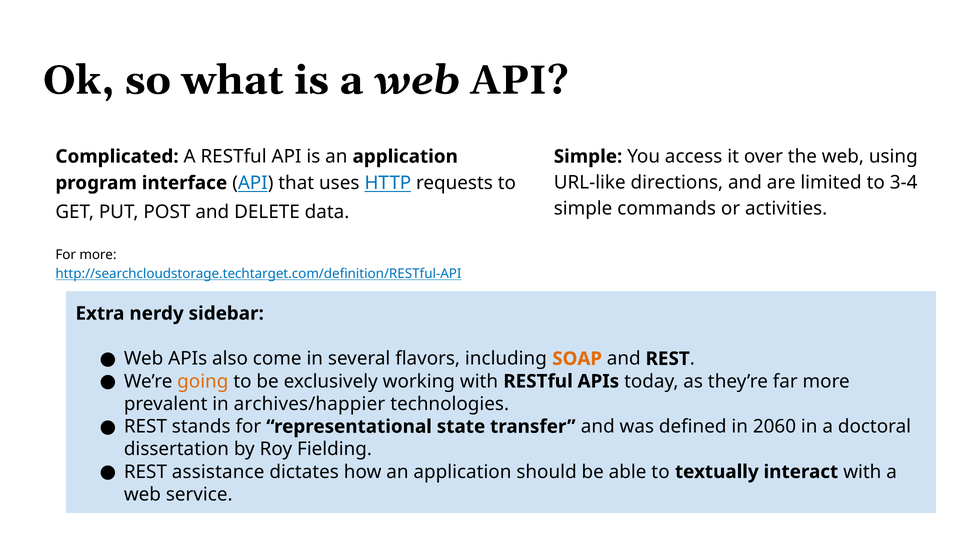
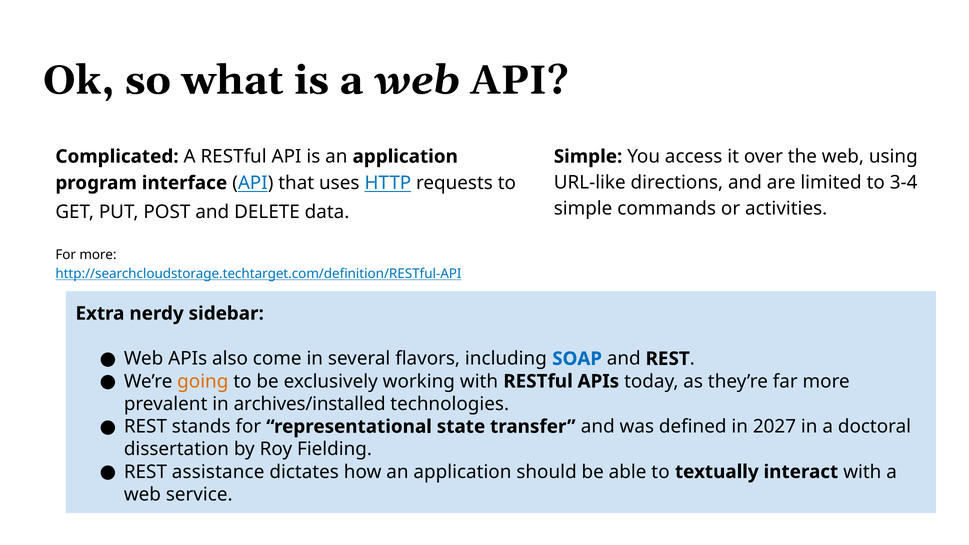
SOAP colour: orange -> blue (577, 359)
archives/happier: archives/happier -> archives/installed (310, 404)
2060: 2060 -> 2027 (774, 427)
